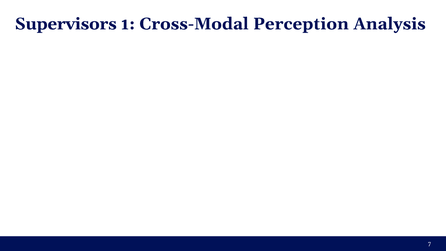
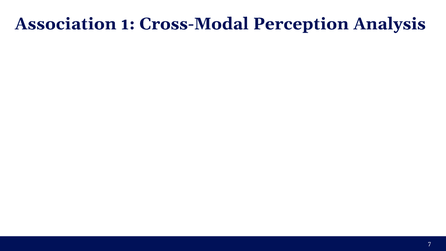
Supervisors: Supervisors -> Association (66, 24)
